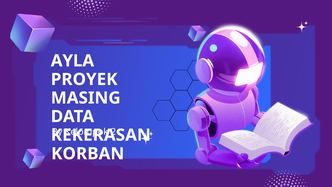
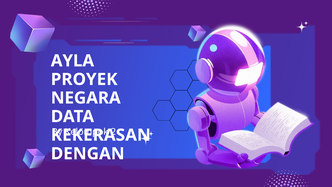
MASING: MASING -> NEGARA (86, 98)
KORBAN: KORBAN -> DENGAN (88, 153)
